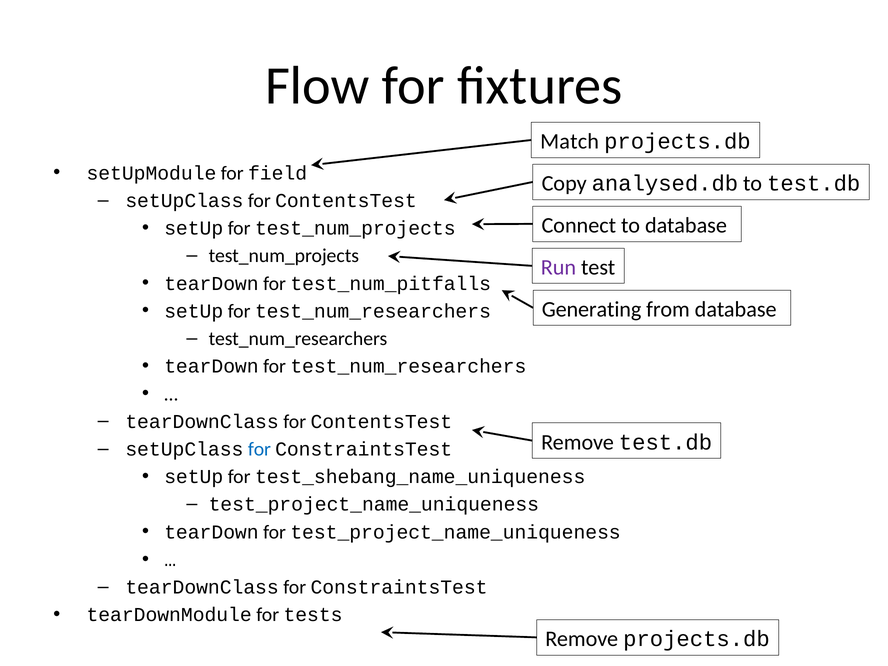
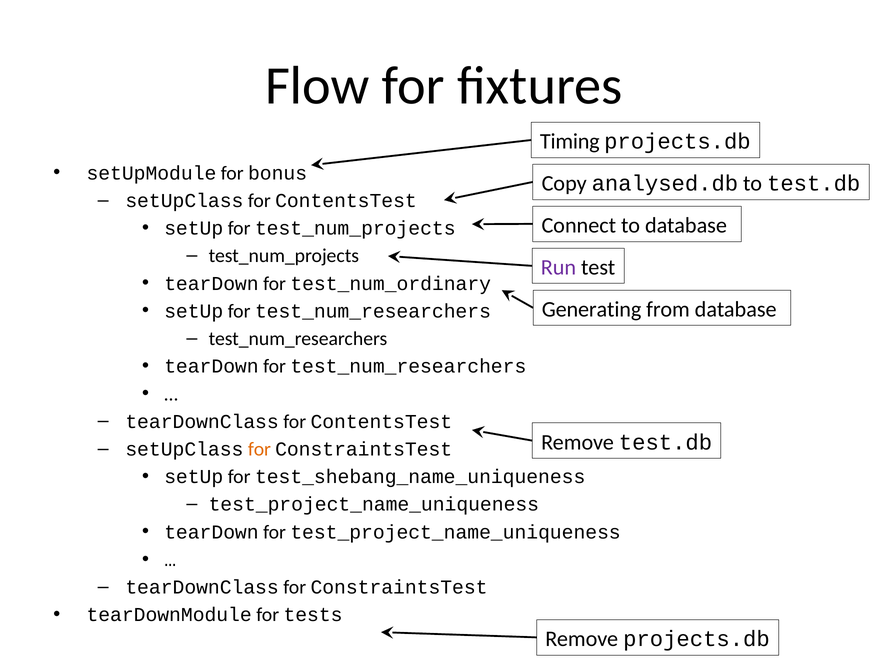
Match: Match -> Timing (570, 142)
field: field -> bonus (278, 173)
test_num_pitfalls: test_num_pitfalls -> test_num_ordinary (391, 284)
for colour: blue -> orange (259, 449)
